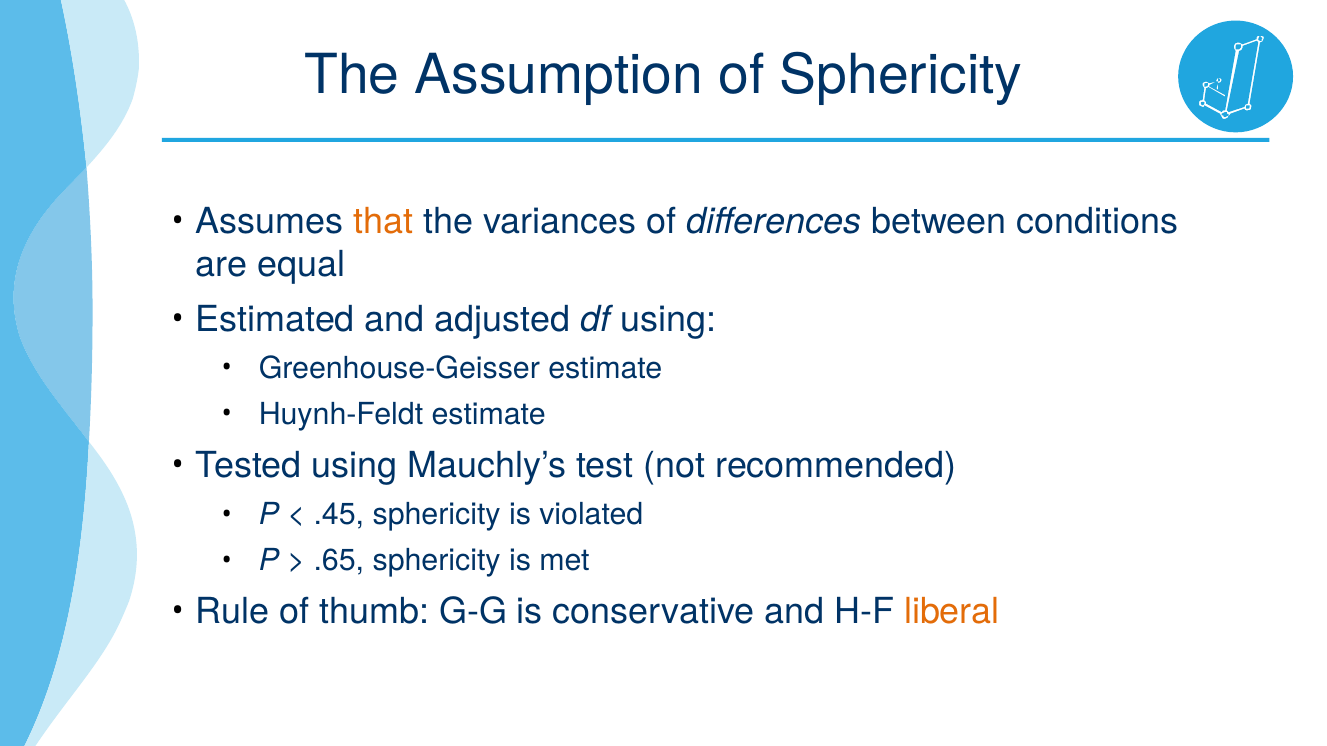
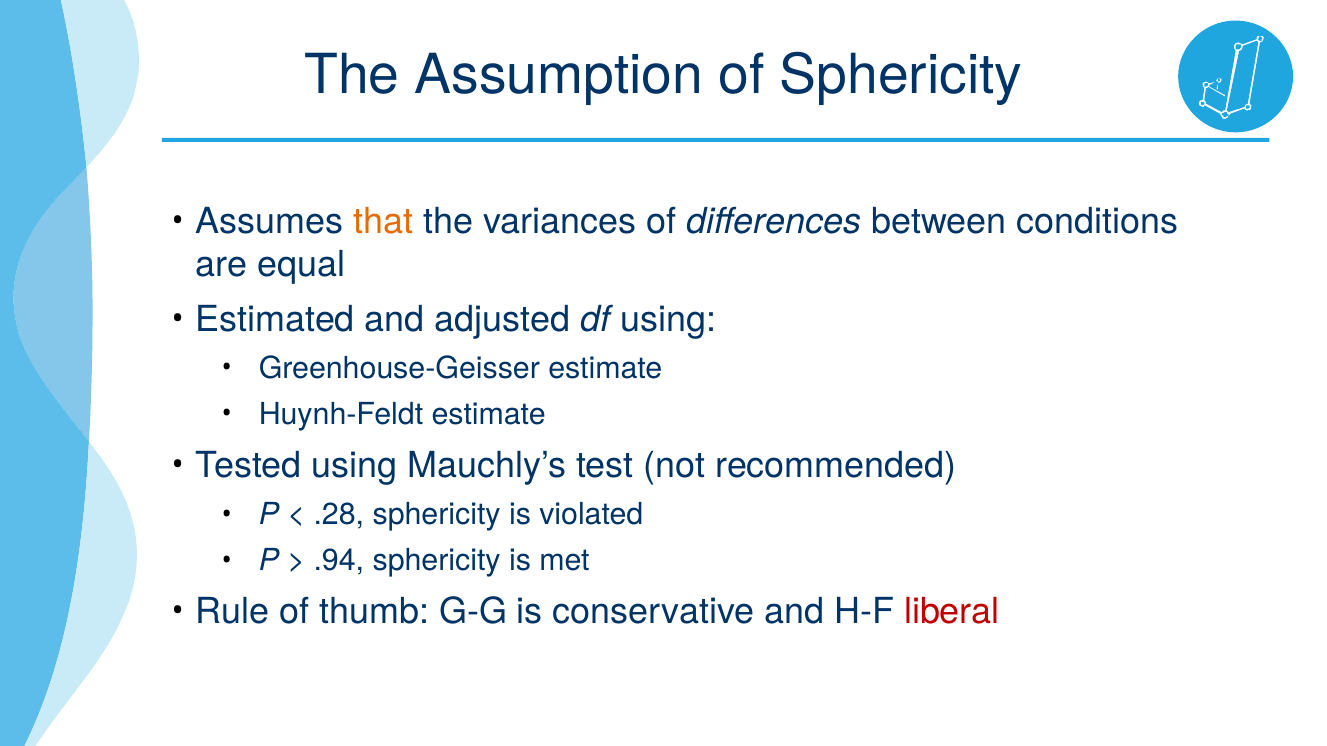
.45: .45 -> .28 (339, 515)
.65: .65 -> .94 (339, 561)
liberal colour: orange -> red (952, 612)
